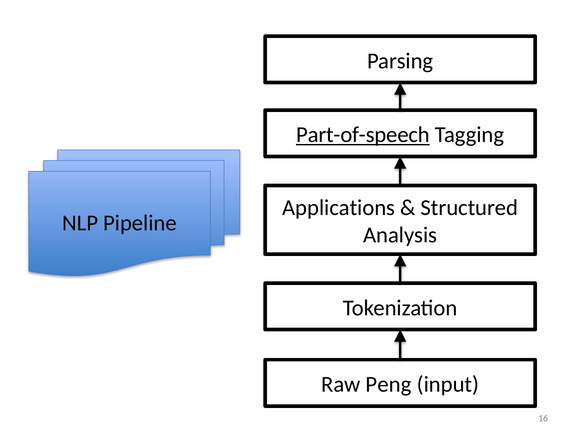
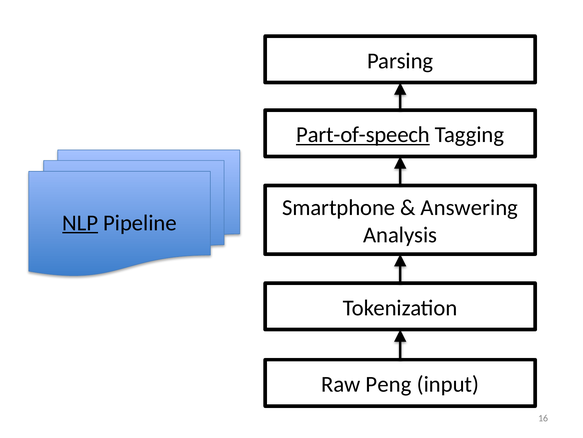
Applications: Applications -> Smartphone (339, 207)
Structured: Structured -> Answering (469, 207)
NLP underline: none -> present (80, 222)
